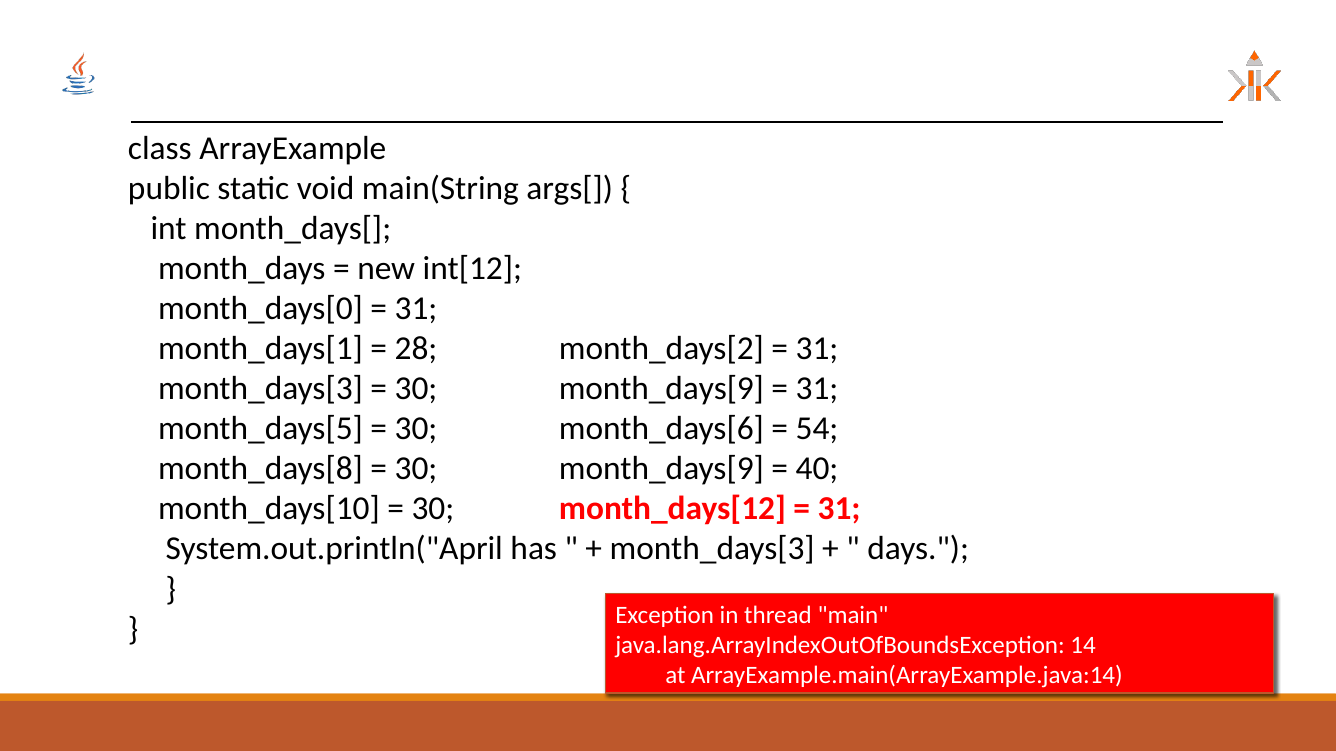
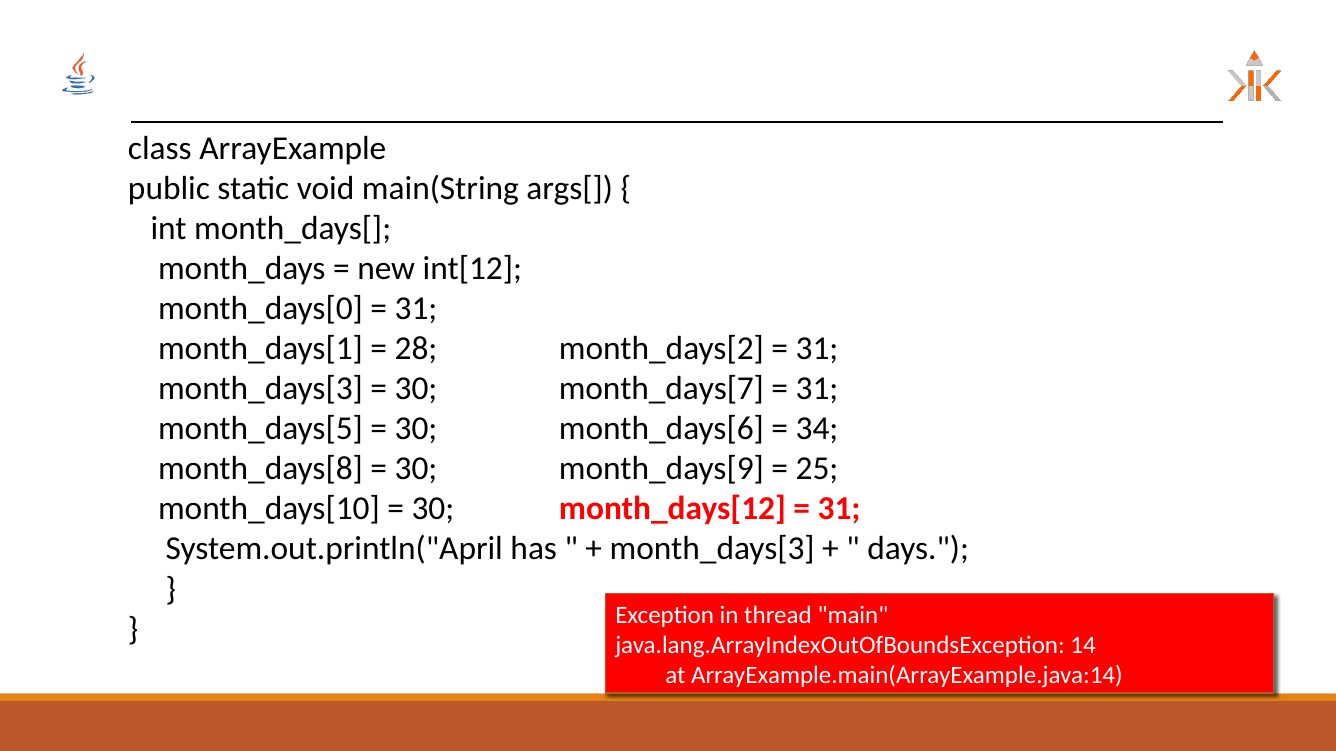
month_days[9: month_days[9 -> month_days[7 (661, 389)
54: 54 -> 34 (817, 429)
40: 40 -> 25 (817, 469)
